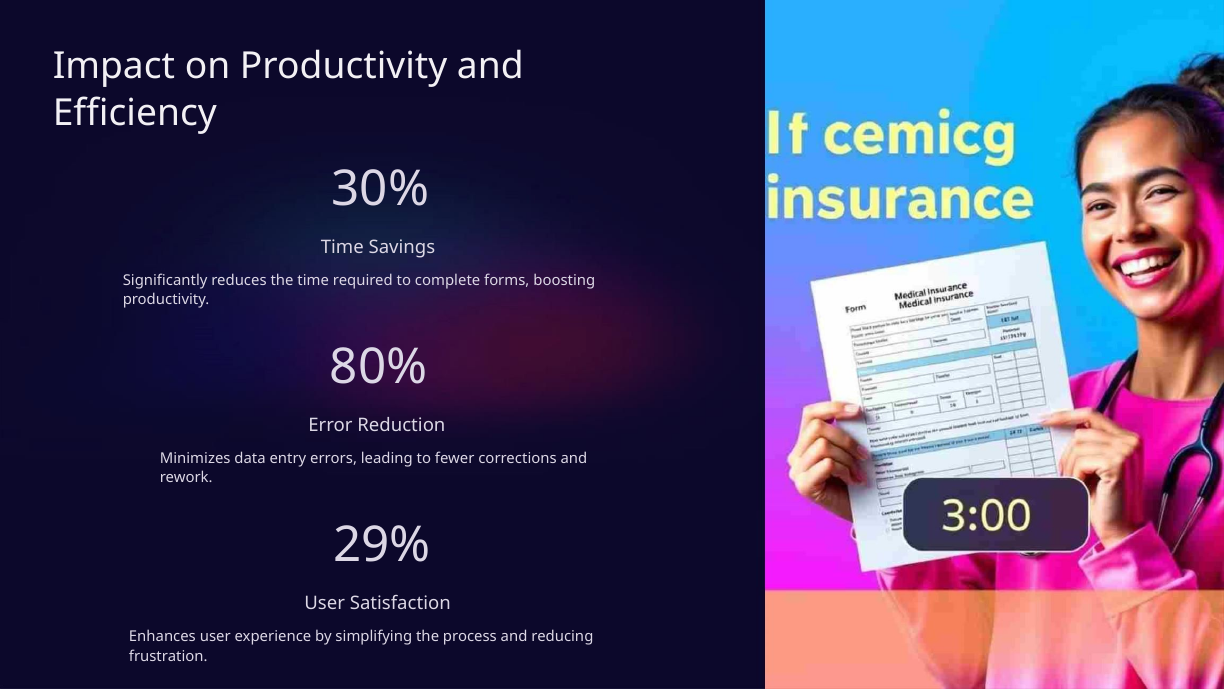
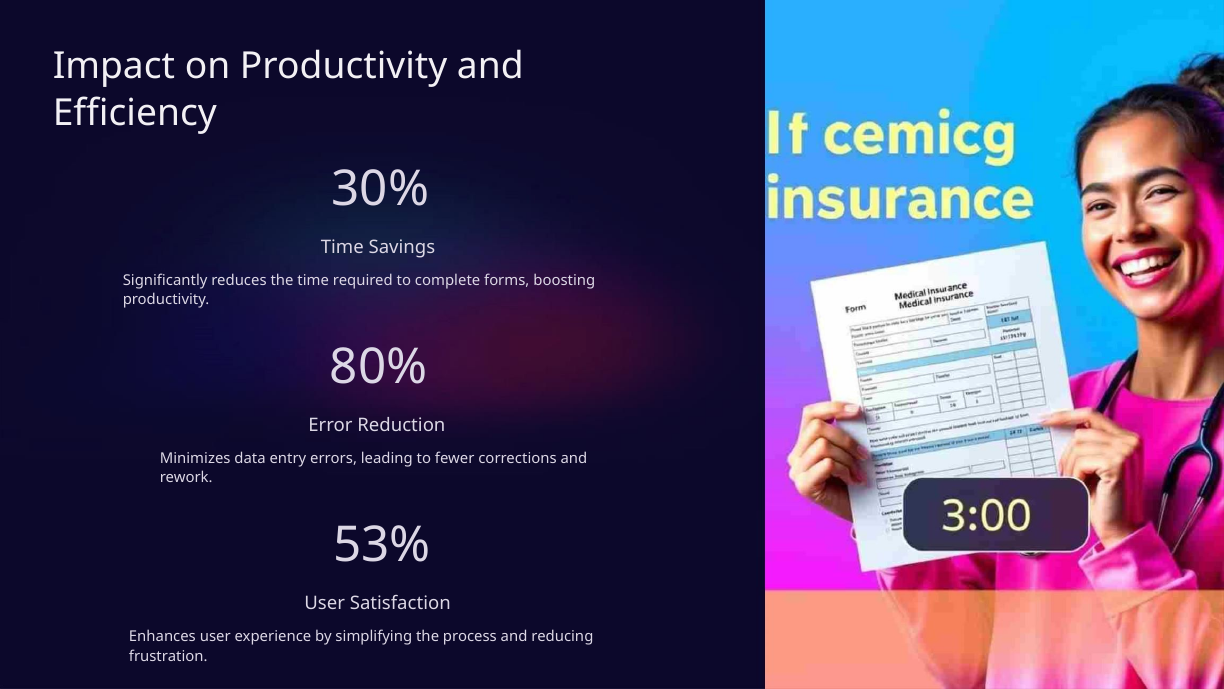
29%: 29% -> 53% (382, 545)
